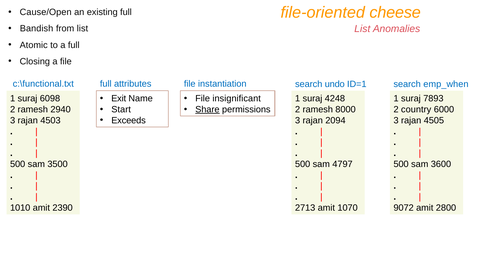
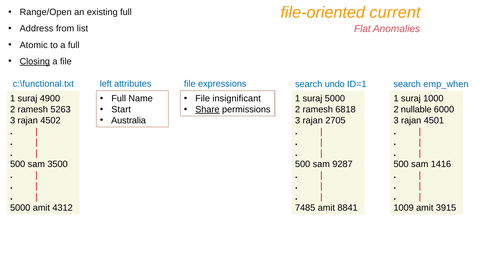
cheese: cheese -> current (395, 13)
Cause/Open: Cause/Open -> Range/Open (46, 12)
Bandish: Bandish -> Address (37, 29)
List: List -> Flat (362, 29)
Closing underline: none -> present (35, 61)
full: full -> left (106, 84)
instantiation: instantiation -> expressions (222, 84)
Exit: Exit -> Full (119, 99)
6098: 6098 -> 4900 (50, 99)
suraj 4248: 4248 -> 5000 (335, 99)
7893: 7893 -> 1000 (433, 99)
2940: 2940 -> 5263 (61, 109)
8000: 8000 -> 6818 (346, 109)
country: country -> nullable (416, 109)
Exceeds: Exceeds -> Australia (129, 120)
4503: 4503 -> 4502 (50, 120)
2094: 2094 -> 2705 (335, 120)
4505: 4505 -> 4501 (434, 120)
4797: 4797 -> 9287 (343, 164)
3600: 3600 -> 1416 (441, 164)
1010: 1010 -> 5000 (20, 208)
2390: 2390 -> 4312 (63, 208)
2713: 2713 -> 7485 (305, 208)
1070: 1070 -> 8841 (348, 208)
9072: 9072 -> 1009 (404, 208)
2800: 2800 -> 3915 (446, 208)
